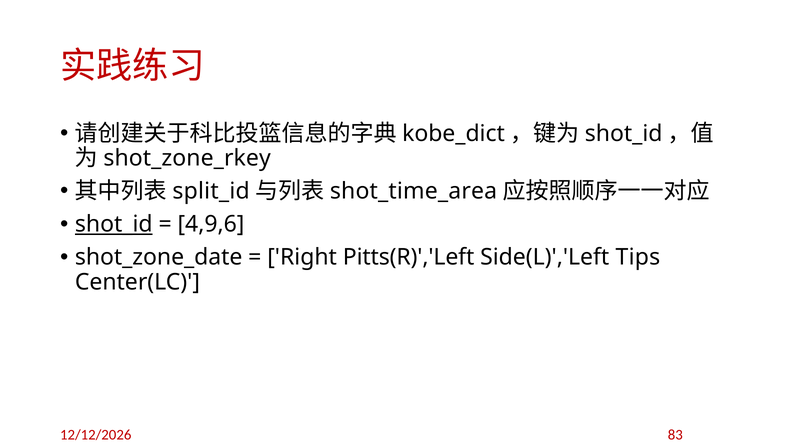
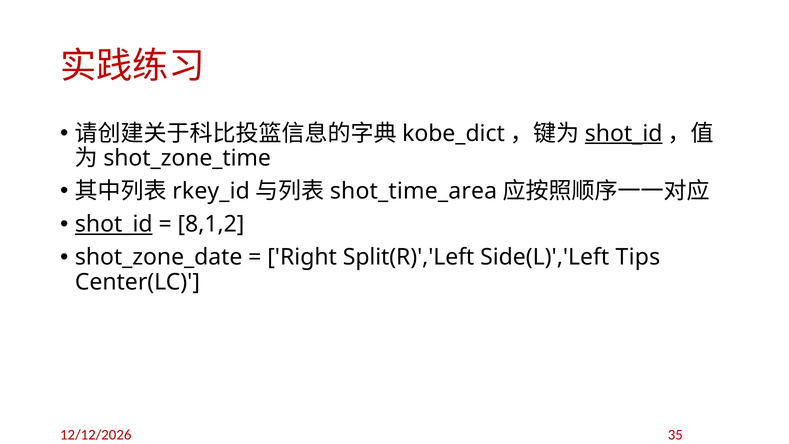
shot_id underline: none -> present (624, 133)
shot_zone_rkey: shot_zone_rkey -> shot_zone_time (187, 158)
split_id: split_id -> rkey_id (211, 191)
4,9,6: 4,9,6 -> 8,1,2 (211, 224)
Pitts(R)','Left: Pitts(R)','Left -> Split(R)','Left (409, 257)
83: 83 -> 35 (675, 435)
